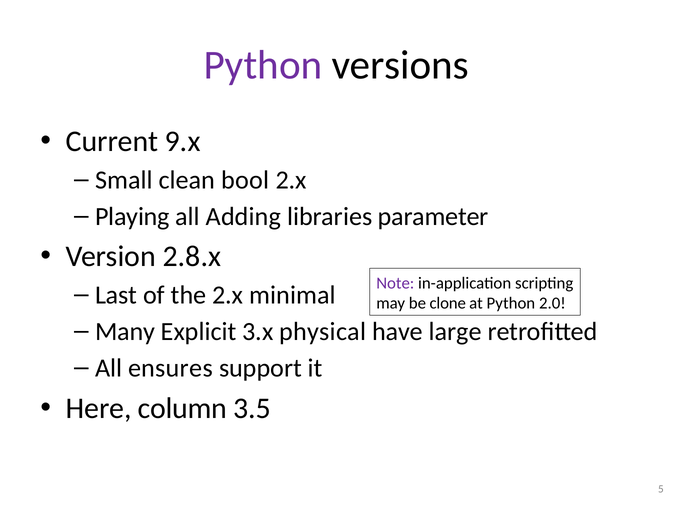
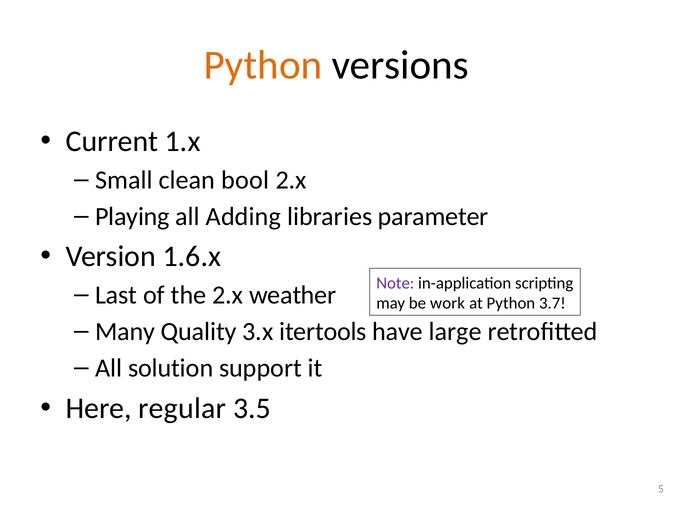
Python colour: purple -> orange (263, 65)
9.x: 9.x -> 1.x (183, 141)
2.8.x: 2.8.x -> 1.6.x (192, 256)
minimal: minimal -> weather (293, 295)
clone: clone -> work (448, 303)
2.0: 2.0 -> 3.7 (552, 303)
Explicit: Explicit -> Quality (199, 331)
physical: physical -> itertools (323, 331)
ensures: ensures -> solution (171, 368)
column: column -> regular (182, 408)
